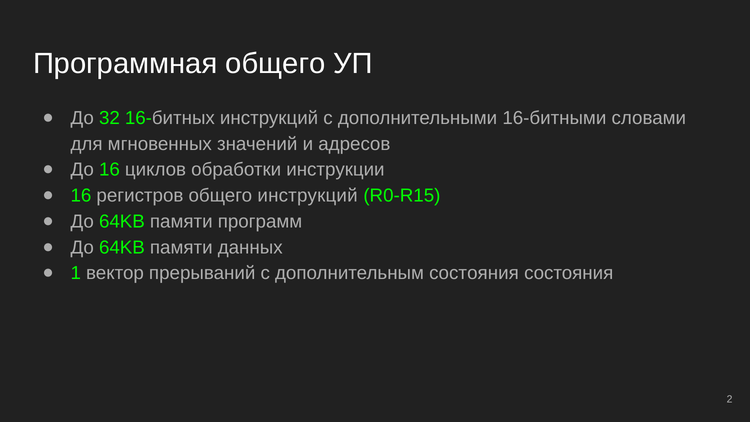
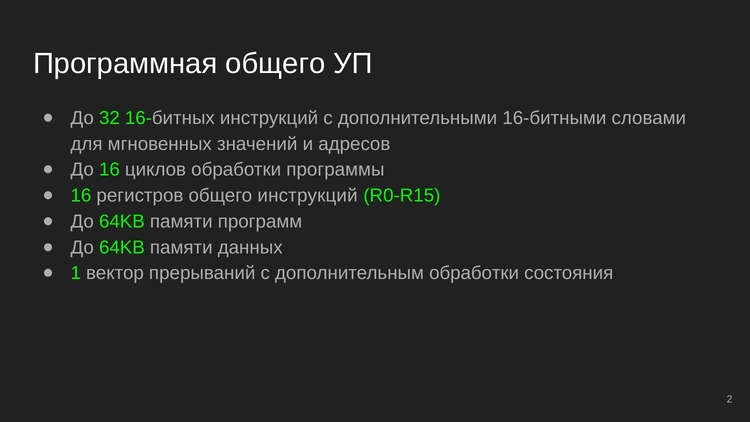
инструкции: инструкции -> программы (335, 170)
дополнительным состояния: состояния -> обработки (474, 273)
